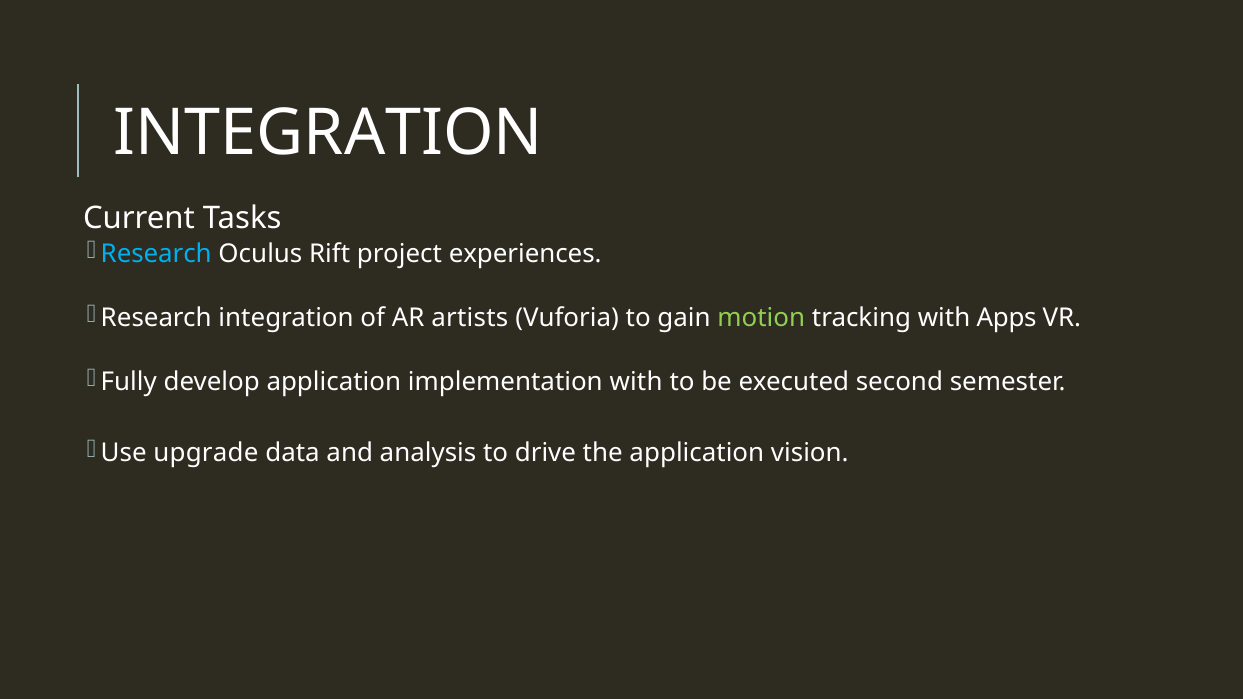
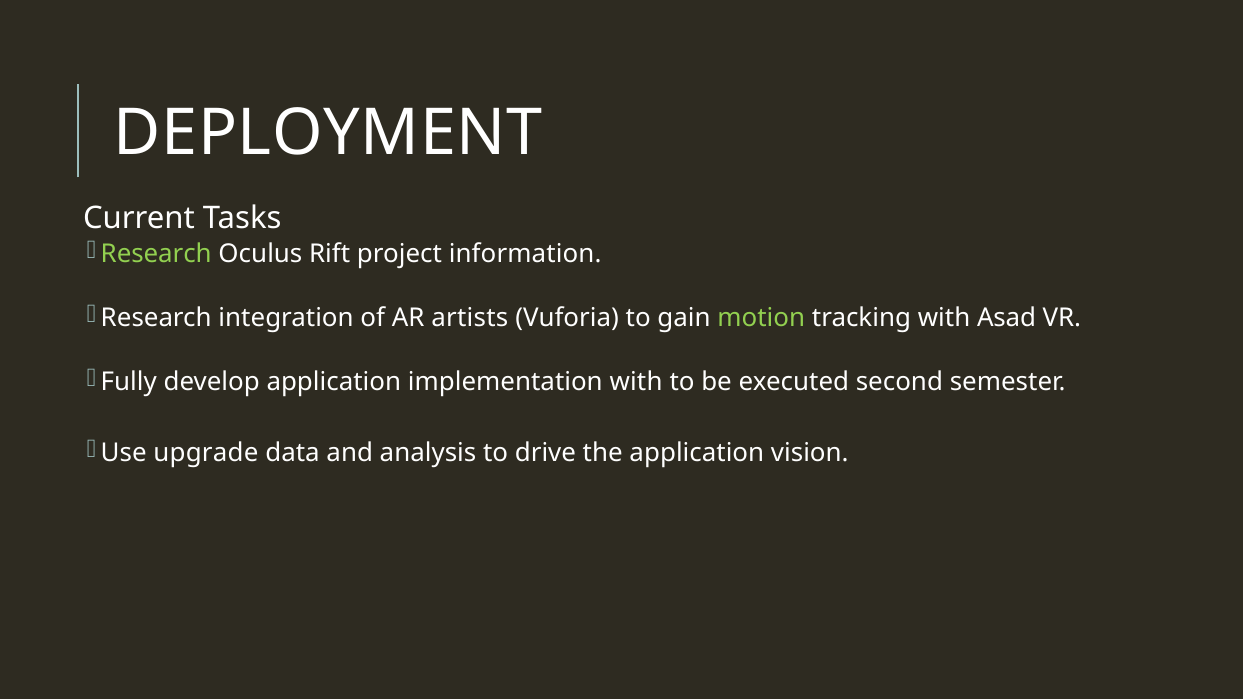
INTEGRATION: INTEGRATION -> DEPLOYMENT (328, 133)
Research colour: light blue -> light green (156, 254)
experiences: experiences -> information (525, 254)
Apps: Apps -> Asad (1007, 318)
